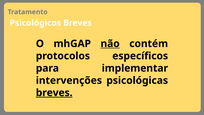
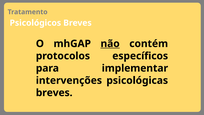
breves underline: present -> none (54, 93)
